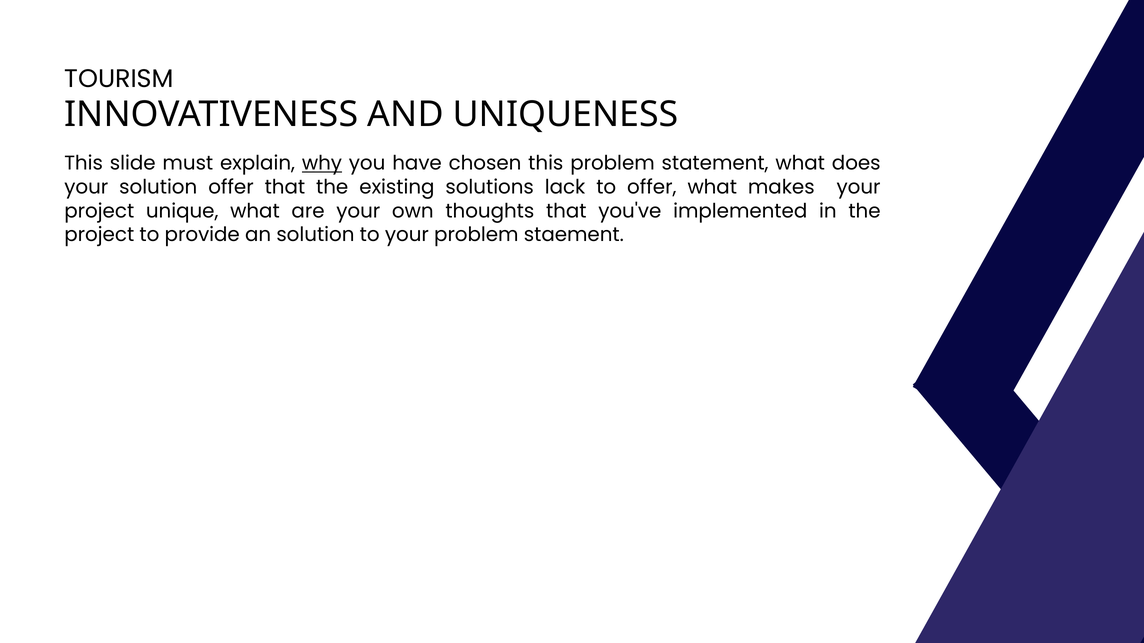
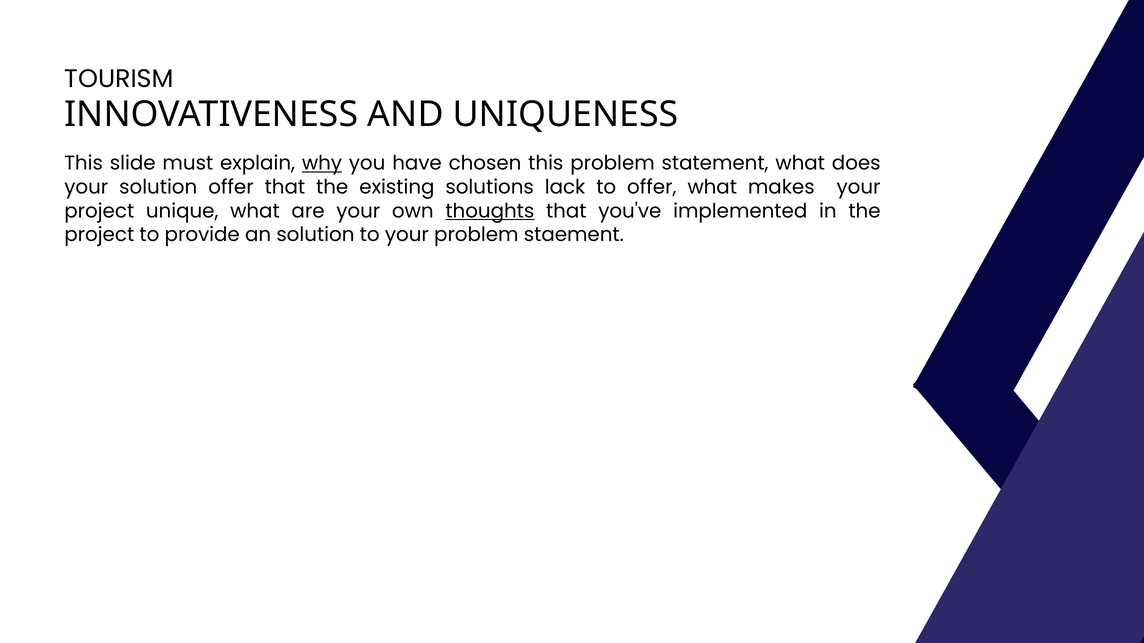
thoughts underline: none -> present (490, 211)
